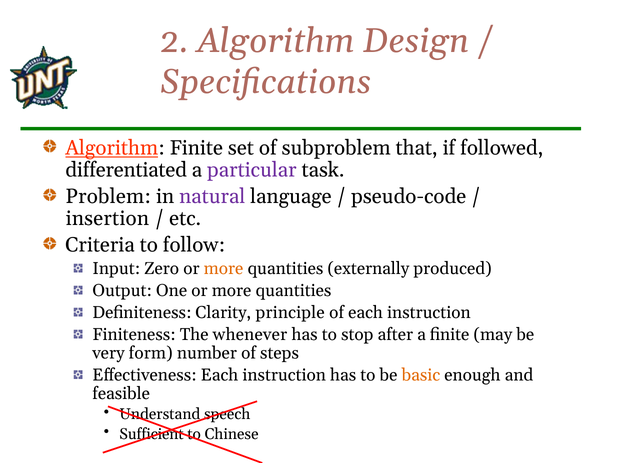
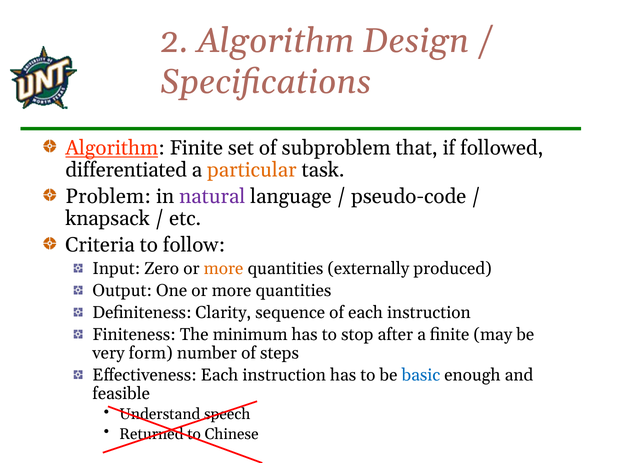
particular colour: purple -> orange (252, 170)
insertion: insertion -> knapsack (108, 218)
principle: principle -> sequence (290, 312)
whenever: whenever -> minimum (250, 334)
basic colour: orange -> blue (421, 375)
Sufficient: Sufficient -> Returned (151, 434)
